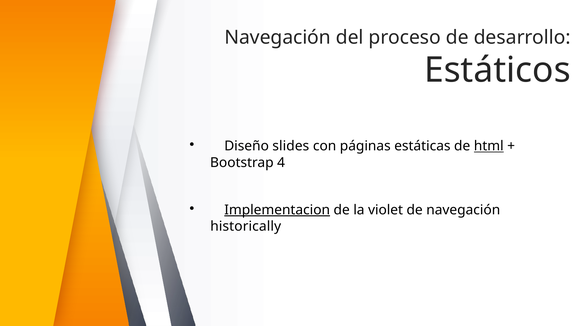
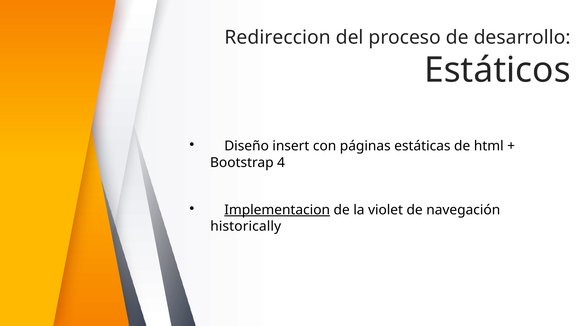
Navegación: Navegación -> Redireccion (278, 37)
slides: slides -> insert (291, 146)
html underline: present -> none (489, 146)
